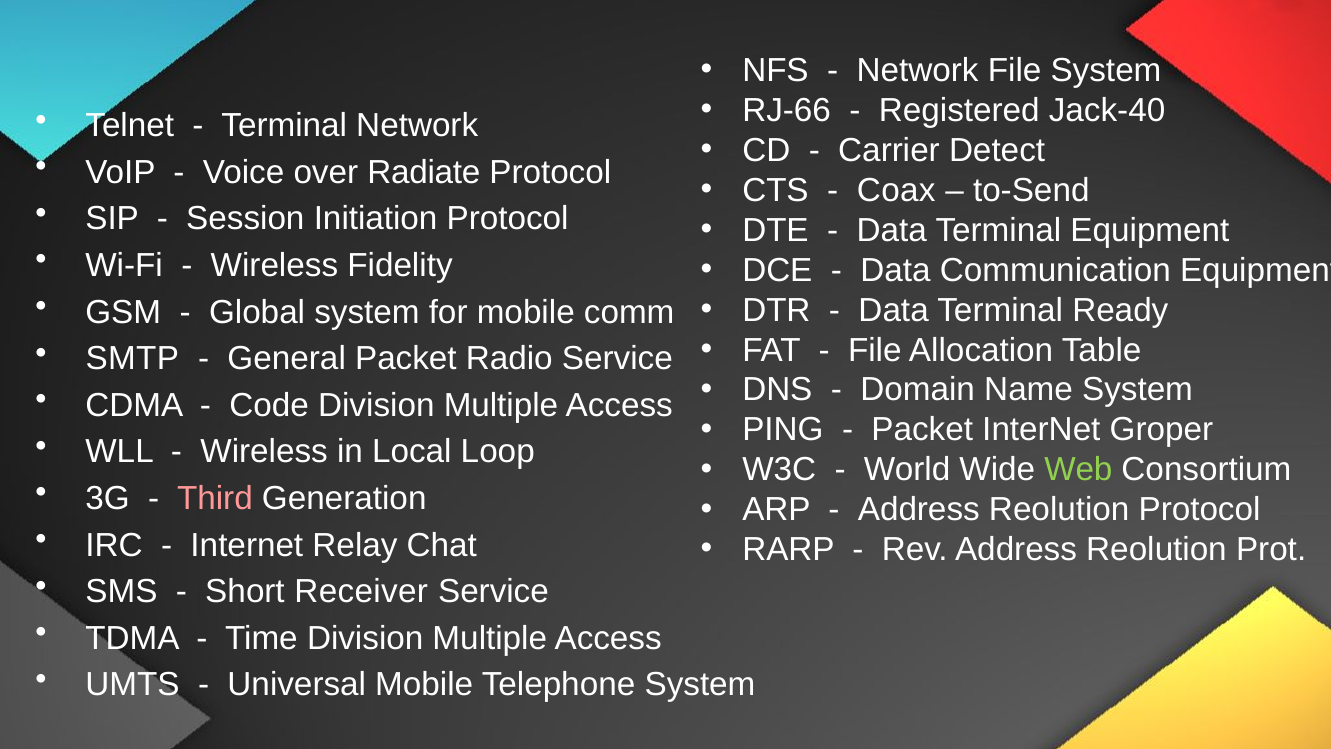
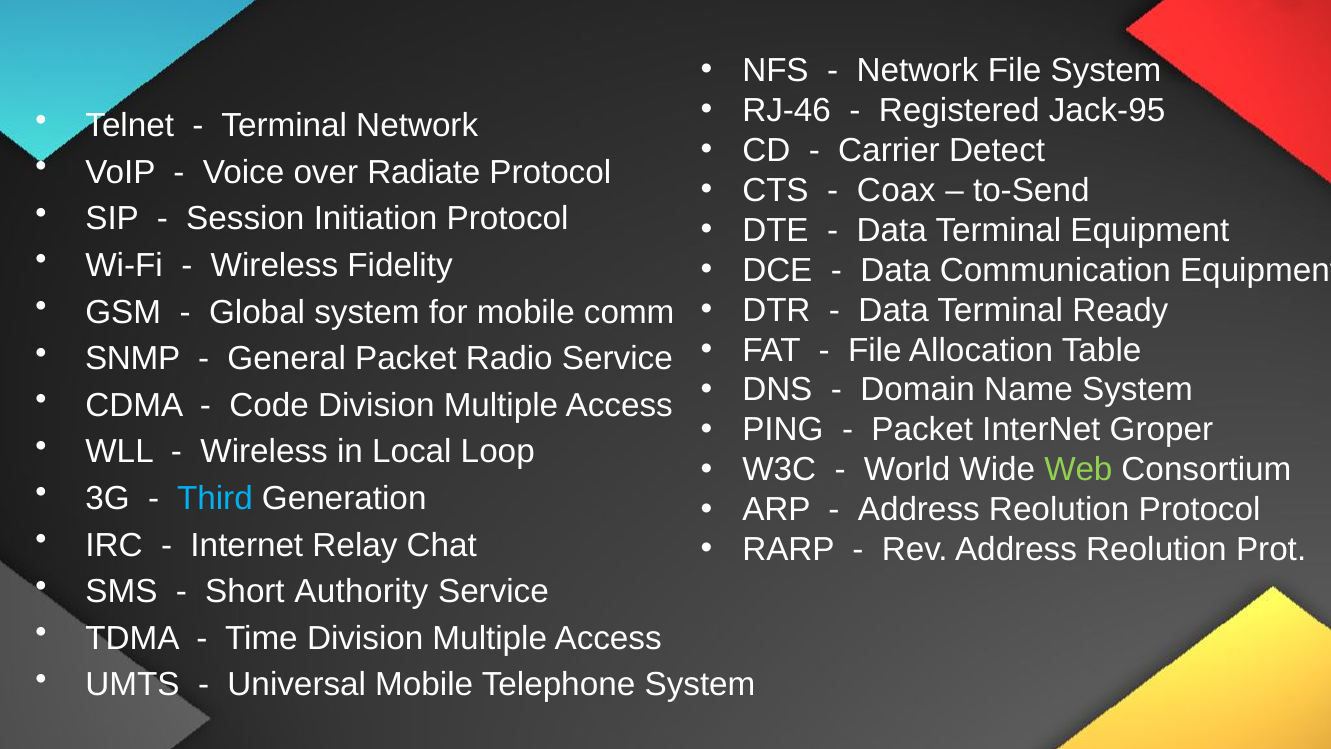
RJ-66: RJ-66 -> RJ-46 (787, 110)
Jack-40: Jack-40 -> Jack-95 (1107, 110)
SMTP: SMTP -> SNMP (133, 359)
Third colour: pink -> light blue (215, 498)
Receiver: Receiver -> Authority (361, 591)
